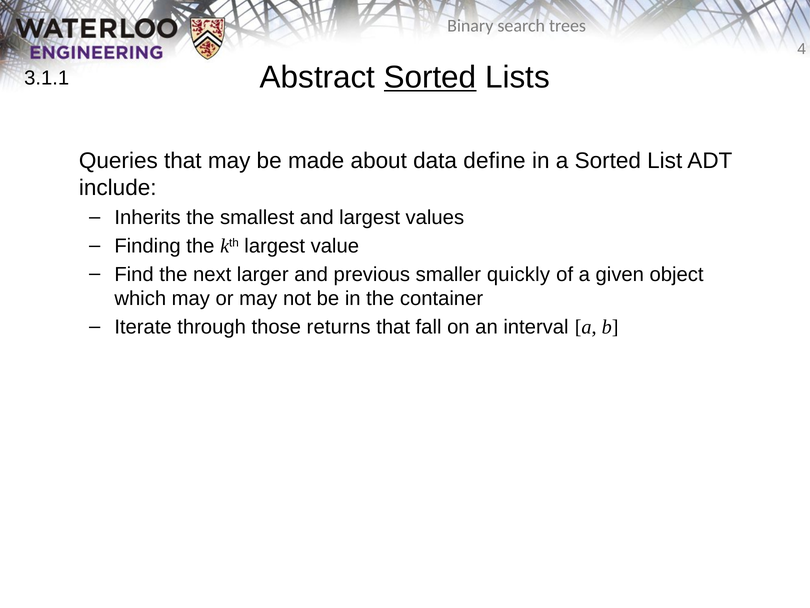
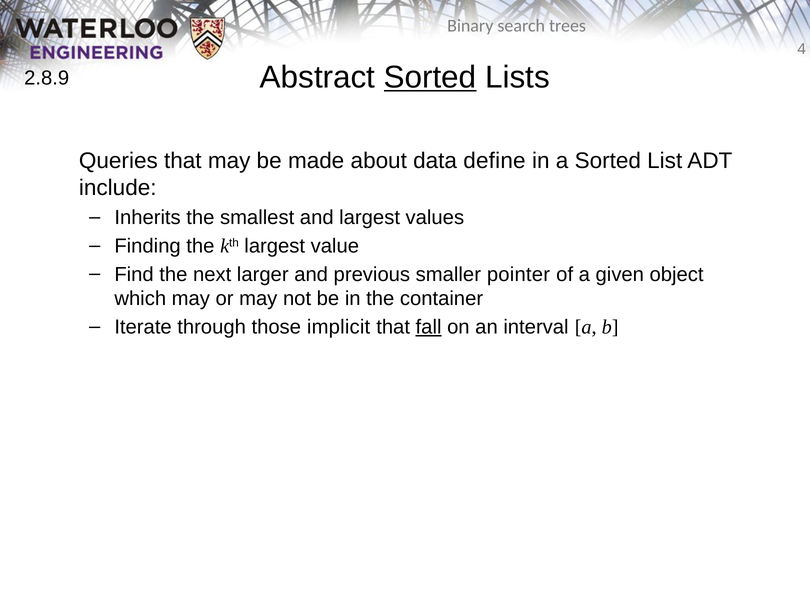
3.1.1: 3.1.1 -> 2.8.9 (47, 78)
quickly: quickly -> pointer (518, 274)
returns: returns -> implicit (339, 327)
fall underline: none -> present (429, 327)
